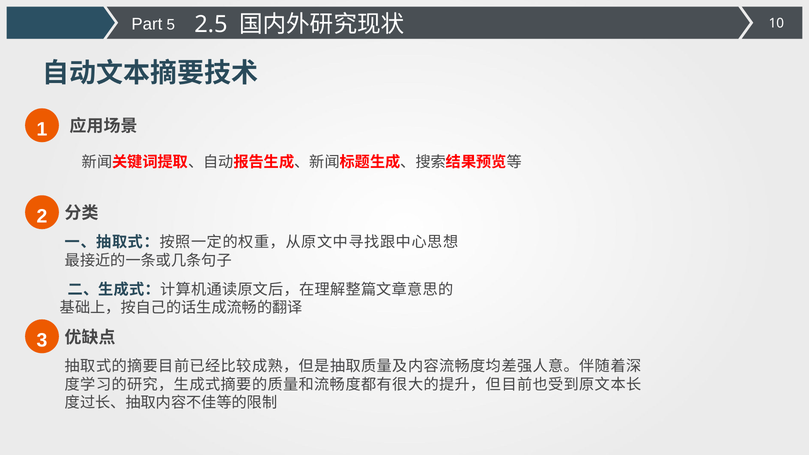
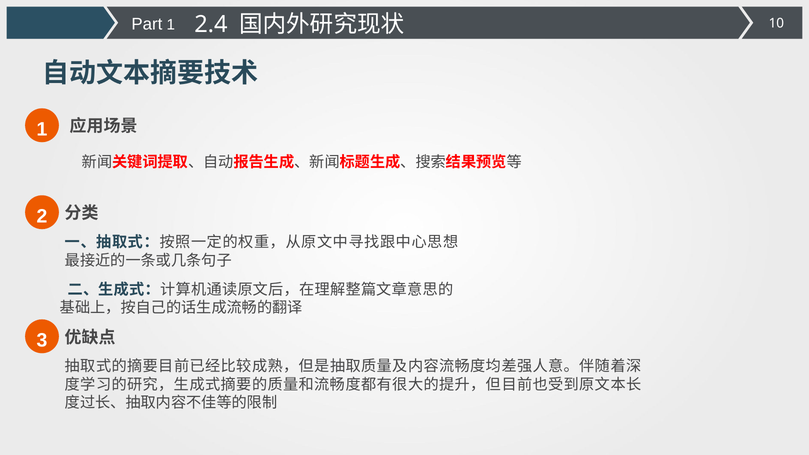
Part 5: 5 -> 1 (171, 25)
2.5: 2.5 -> 2.4 (211, 25)
